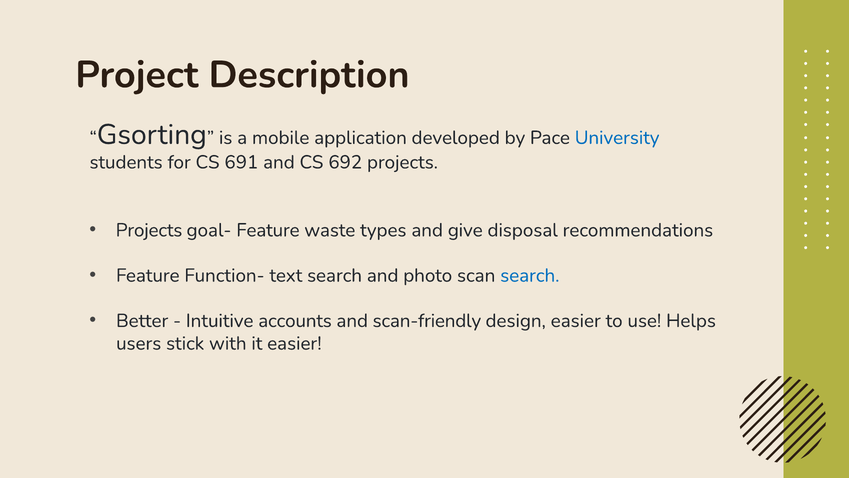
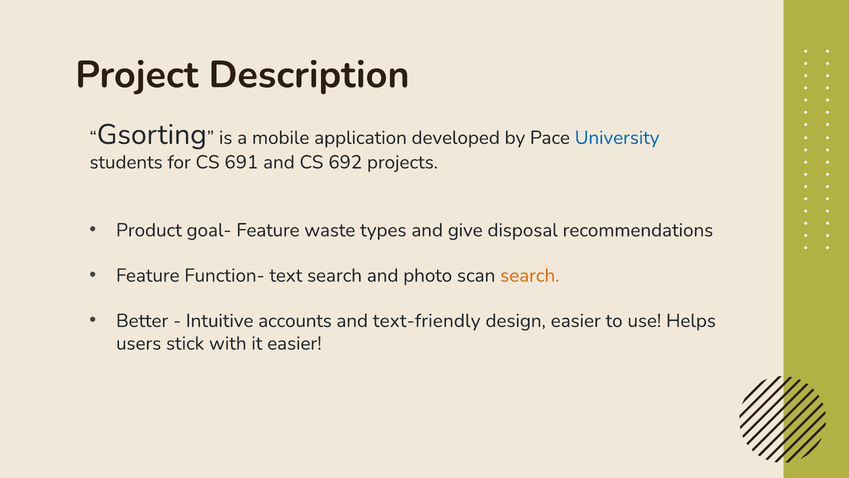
Projects: Projects -> Product (149, 230)
search colour: blue -> orange (530, 275)
scan-friendly: scan-friendly -> text-friendly (427, 320)
